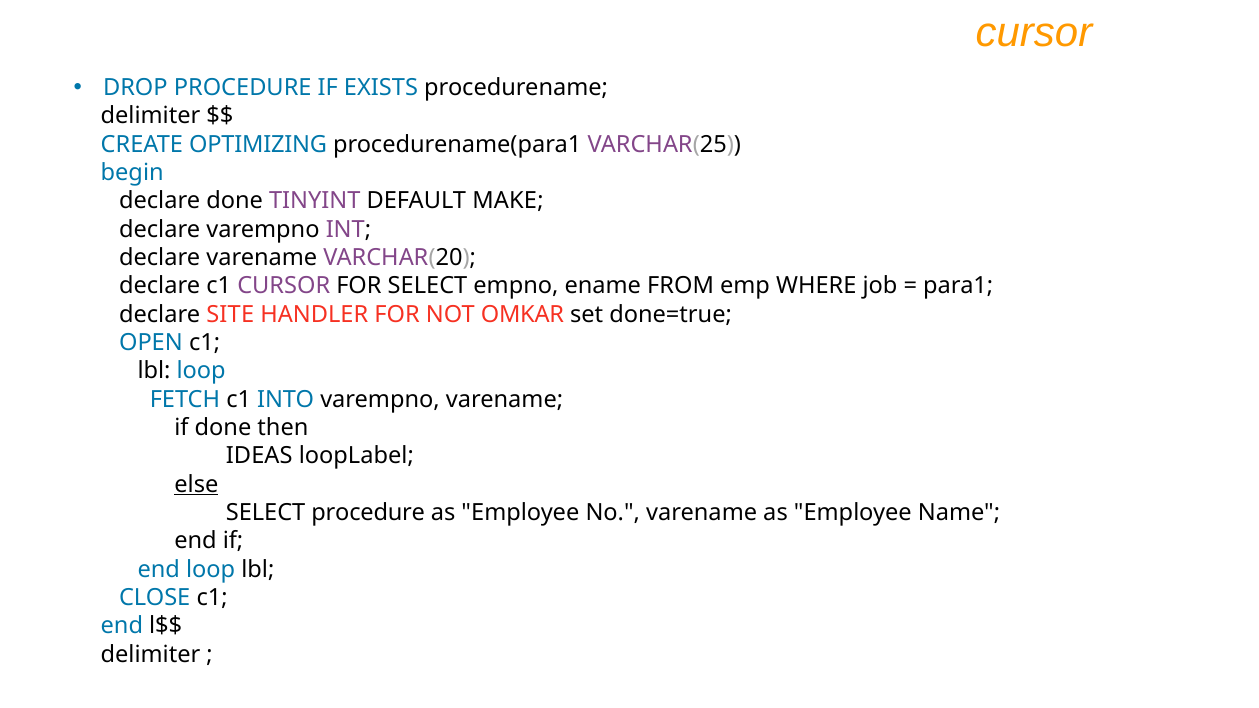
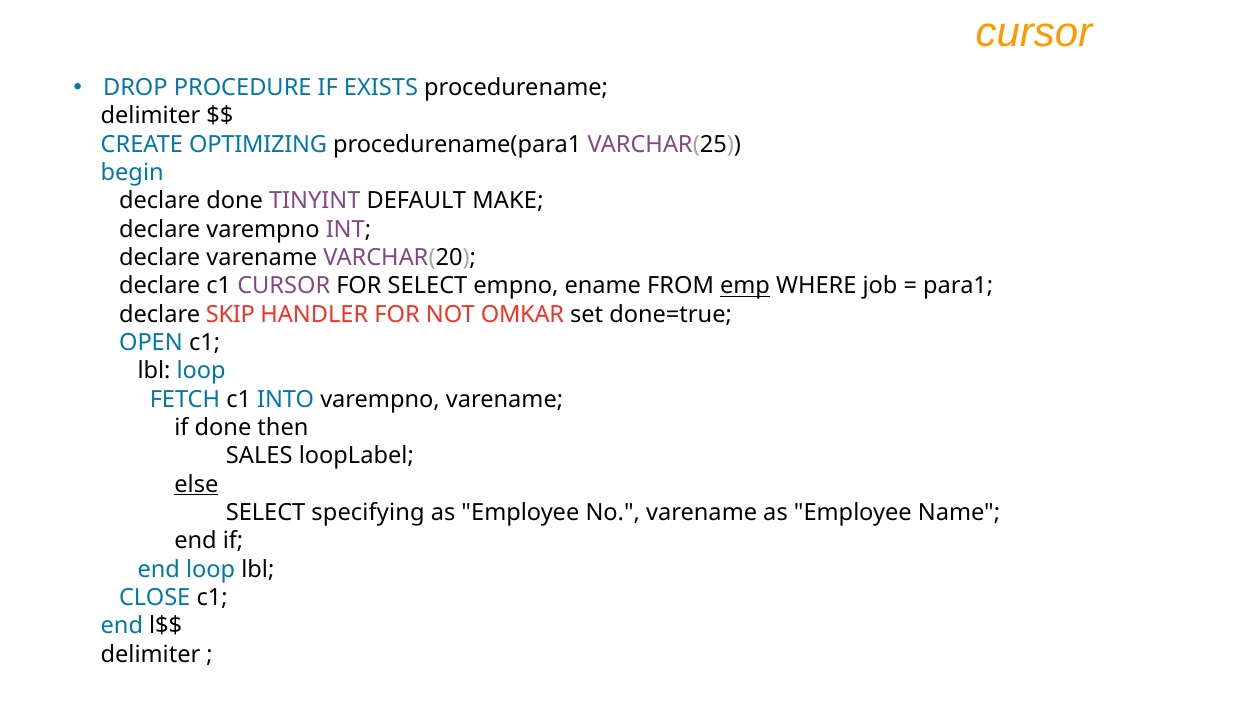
emp underline: none -> present (745, 286)
SITE: SITE -> SKIP (230, 314)
IDEAS: IDEAS -> SALES (259, 456)
SELECT procedure: procedure -> specifying (368, 513)
